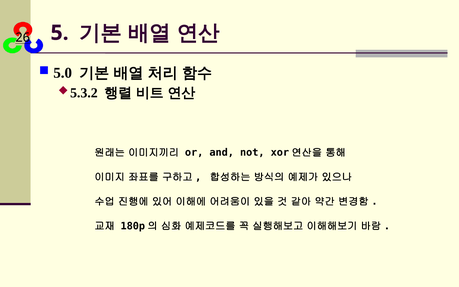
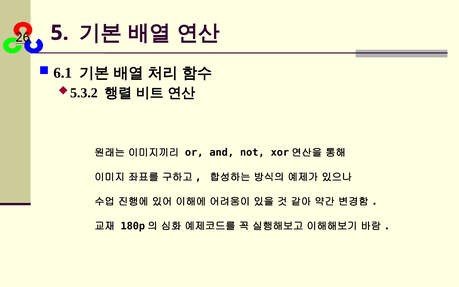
5.0: 5.0 -> 6.1 (63, 73)
